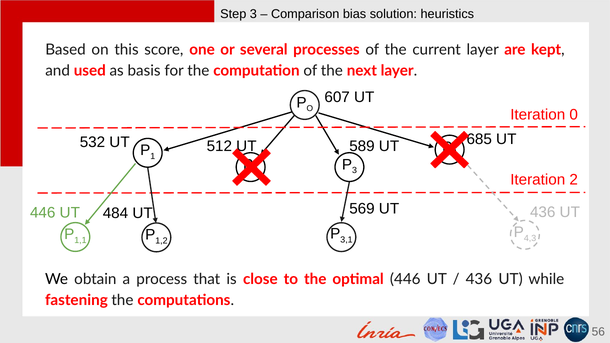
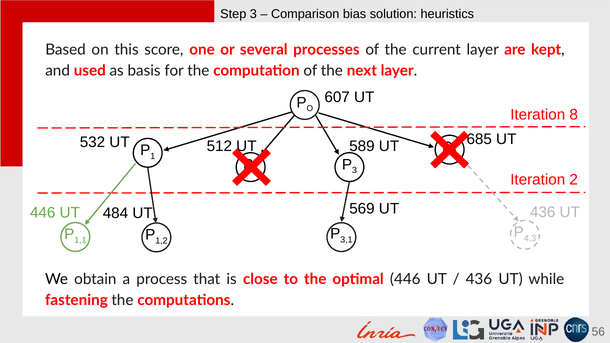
0: 0 -> 8 (574, 115)
